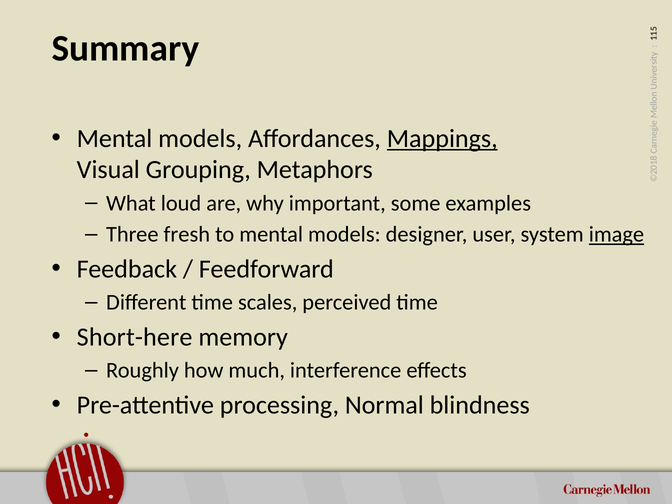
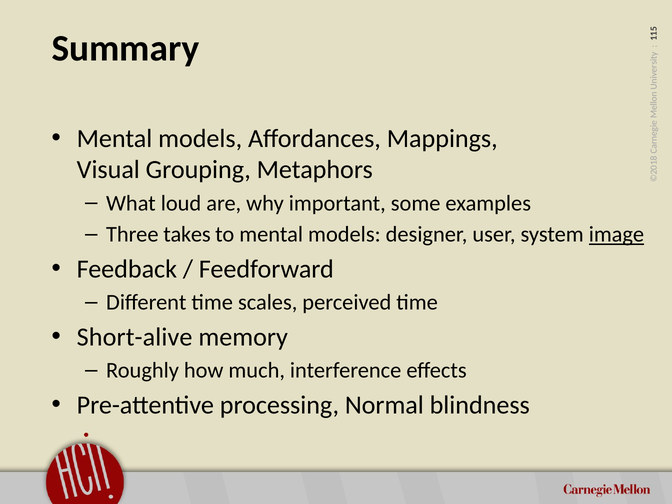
Mappings underline: present -> none (442, 138)
fresh: fresh -> takes (187, 235)
Short-here: Short-here -> Short-alive (135, 337)
